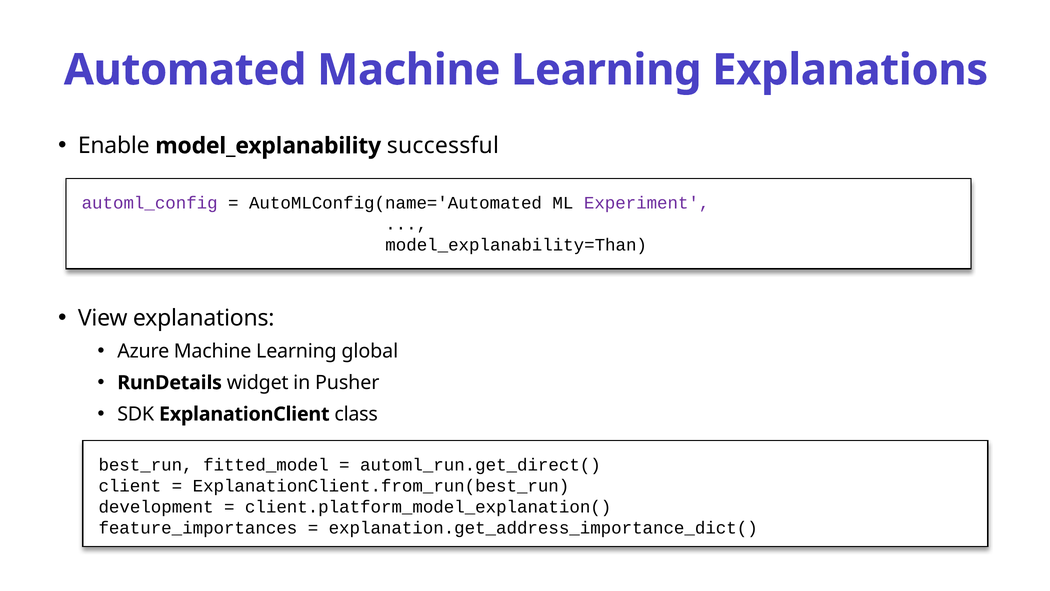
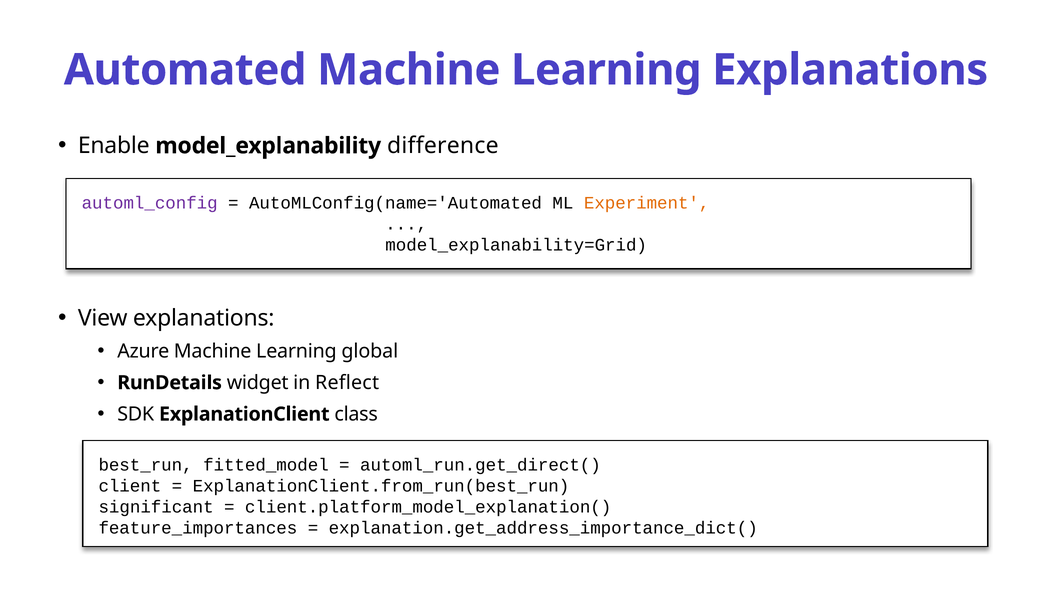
successful: successful -> difference (443, 146)
Experiment colour: purple -> orange (647, 203)
model_explanability=Than: model_explanability=Than -> model_explanability=Grid (516, 245)
Pusher: Pusher -> Reflect (347, 382)
development: development -> significant (156, 507)
